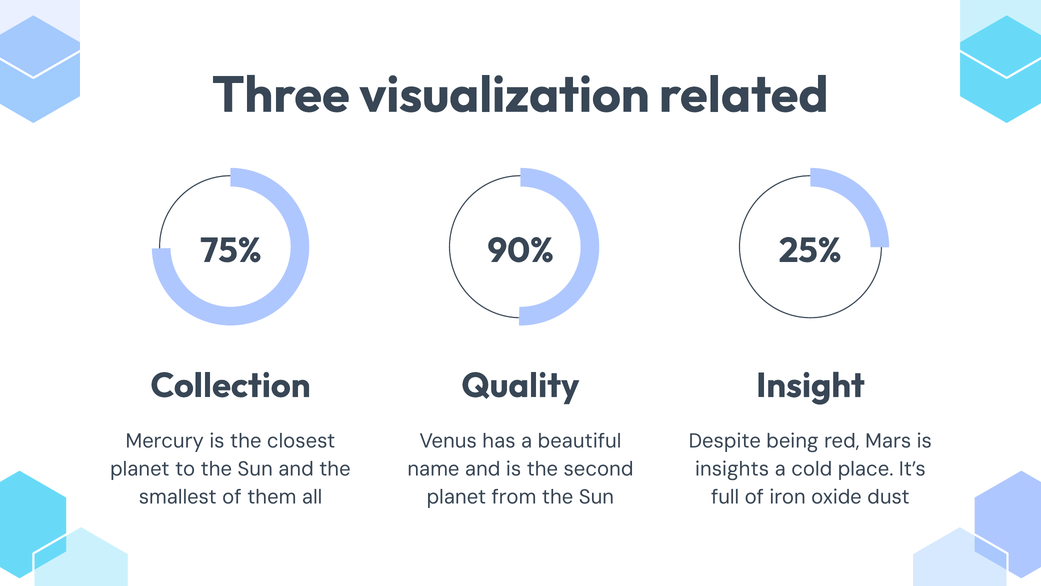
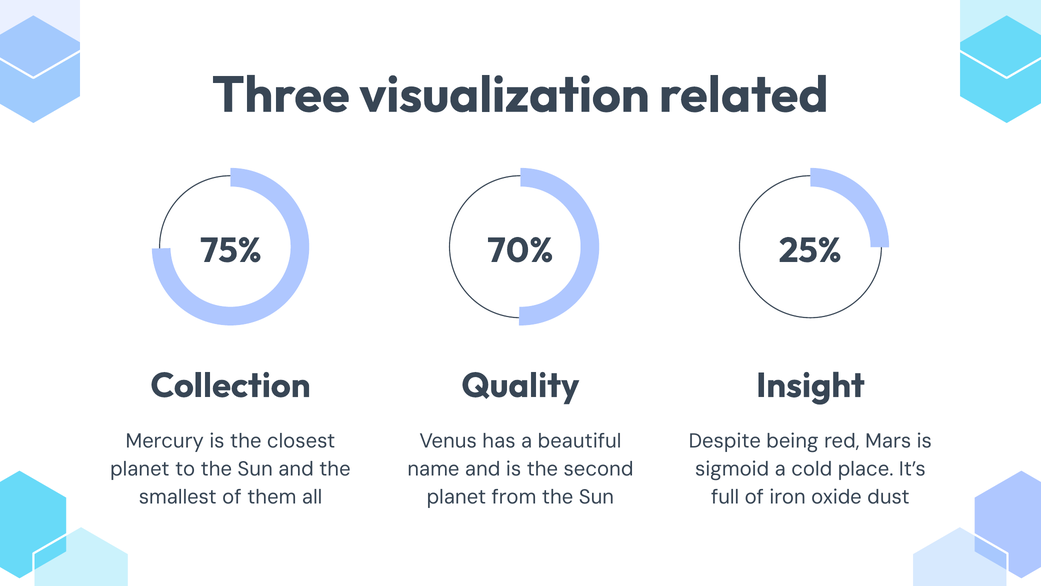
90%: 90% -> 70% (520, 250)
insights: insights -> sigmoid (732, 469)
